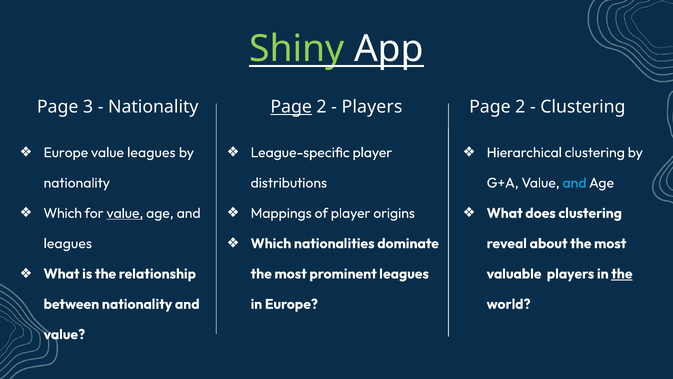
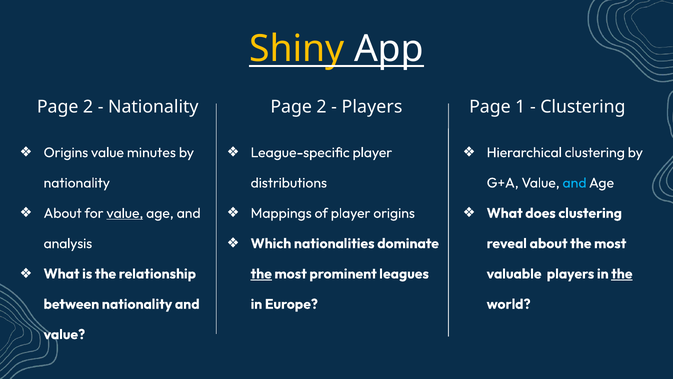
Shiny colour: light green -> yellow (297, 49)
3: 3 -> 2 (88, 107)
Page underline: present -> none (291, 107)
2: 2 -> 1 (520, 107)
Europe: Europe -> Origins (66, 152)
value leagues: leagues -> minutes (151, 152)
Which: Which -> About (63, 213)
leagues: leagues -> analysis (68, 243)
the underline: none -> present (261, 274)
